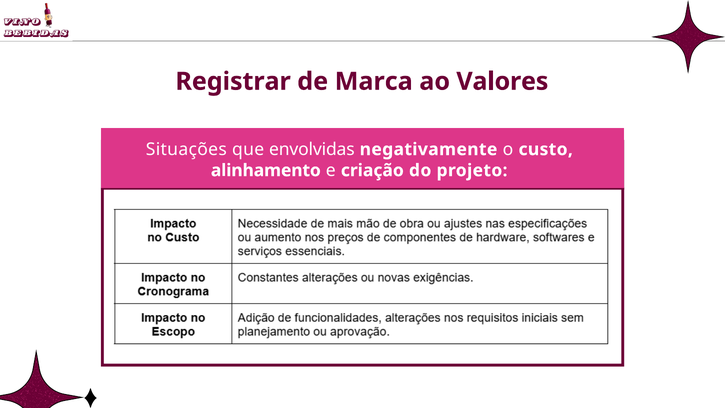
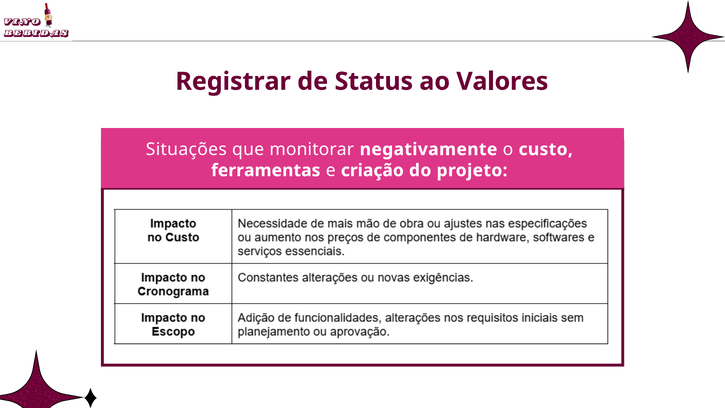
Marca: Marca -> Status (374, 81)
envolvidas: envolvidas -> monitorar (312, 149)
alinhamento: alinhamento -> ferramentas (266, 170)
